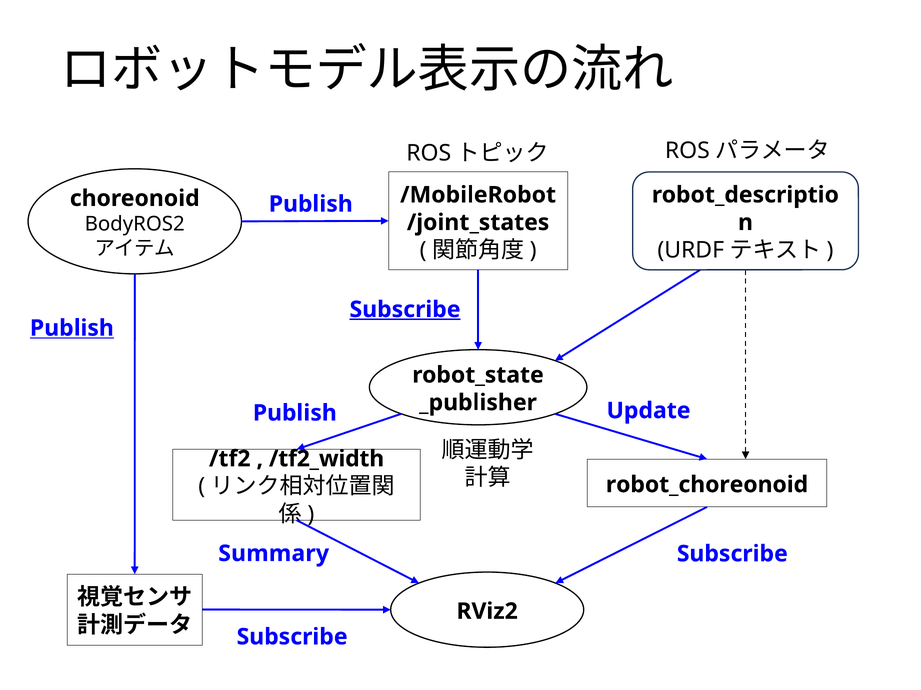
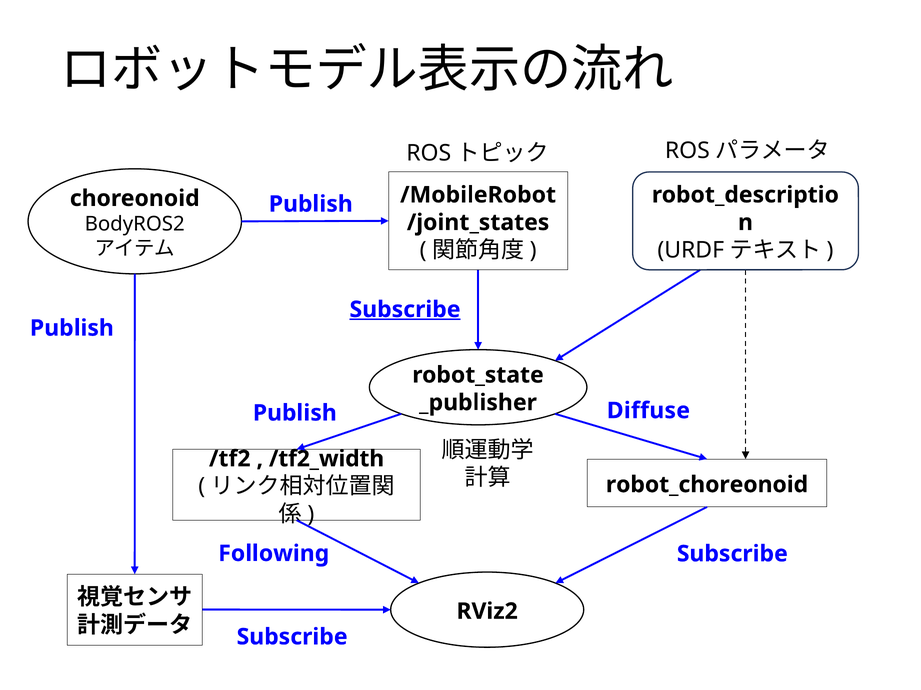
Publish underline: present -> none (72, 328)
Update: Update -> Diffuse (648, 411)
Summary: Summary -> Following (274, 554)
